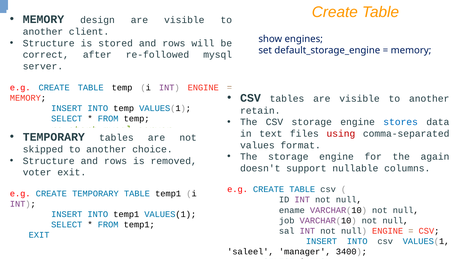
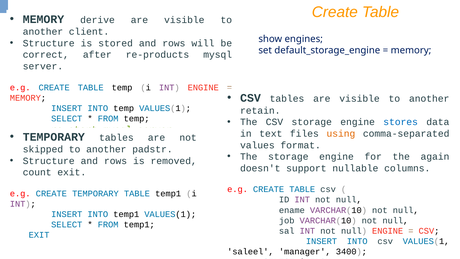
design: design -> derive (97, 20)
re-followed: re-followed -> re-products (158, 55)
using colour: red -> orange (341, 134)
choice: choice -> padstr (152, 149)
voter: voter -> count (37, 172)
